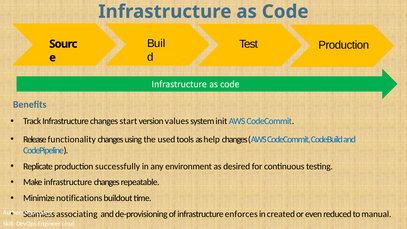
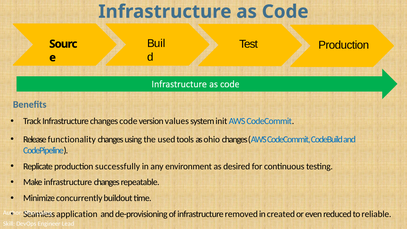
changes start: start -> code (128, 121)
help: help -> ohio (212, 139)
notifications: notifications -> concurrently (79, 198)
associating: associating -> application (77, 214)
enforces: enforces -> removed (241, 214)
manual: manual -> reliable (376, 214)
